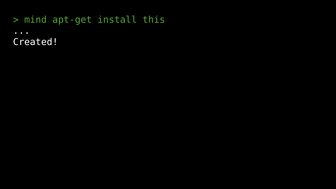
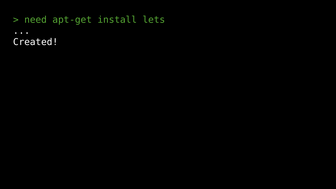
mind: mind -> need (36, 20)
this: this -> lets (154, 20)
